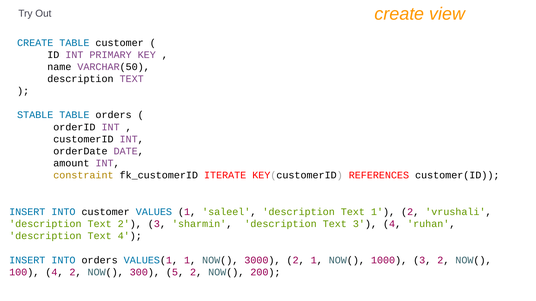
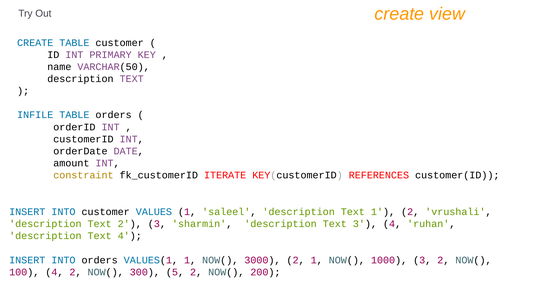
STABLE: STABLE -> INFILE (35, 115)
